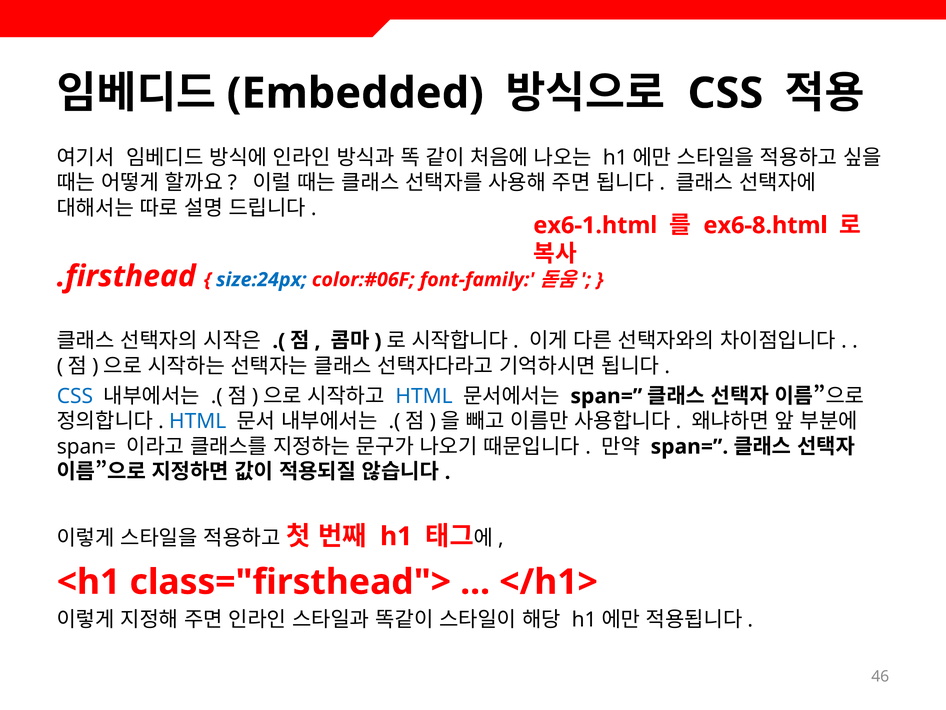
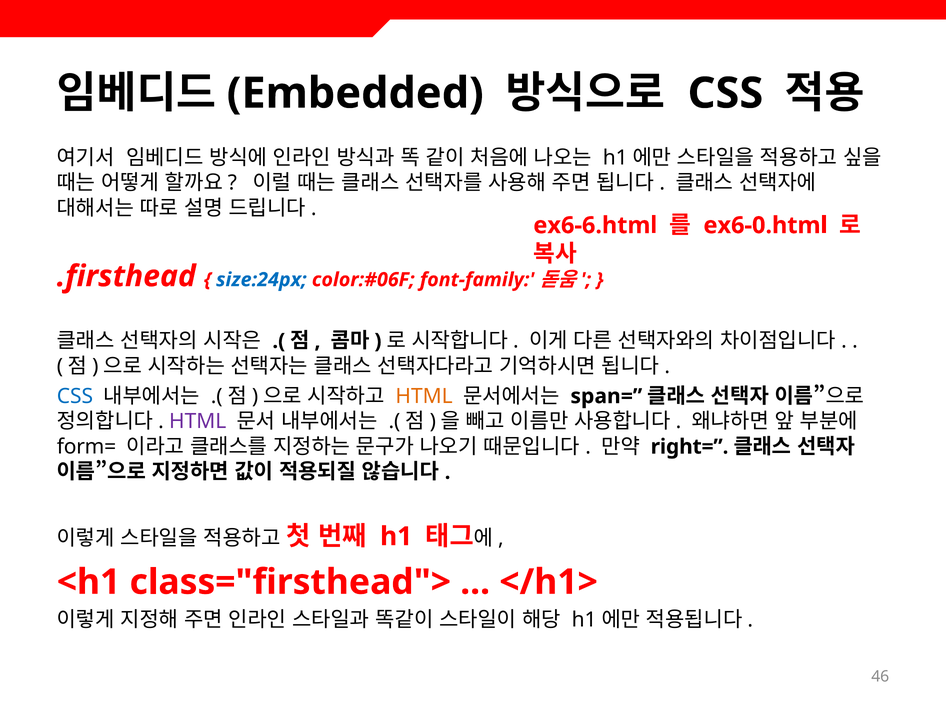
ex6-1.html: ex6-1.html -> ex6-6.html (595, 225)
ex6-8.html: ex6-8.html -> ex6-0.html (765, 225)
HTML colour: blue -> orange (424, 396)
HTML colour: blue -> purple (198, 421)
span=: span= -> form= (86, 446)
span=: span= -> right= (690, 446)
